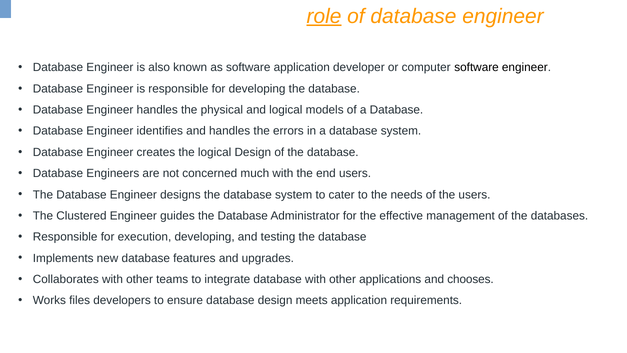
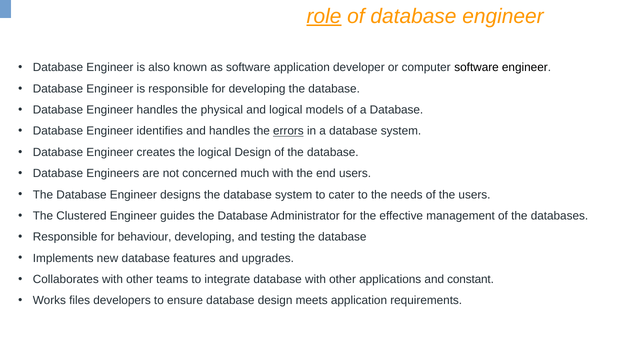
errors underline: none -> present (288, 131)
execution: execution -> behaviour (145, 237)
chooses: chooses -> constant (471, 279)
